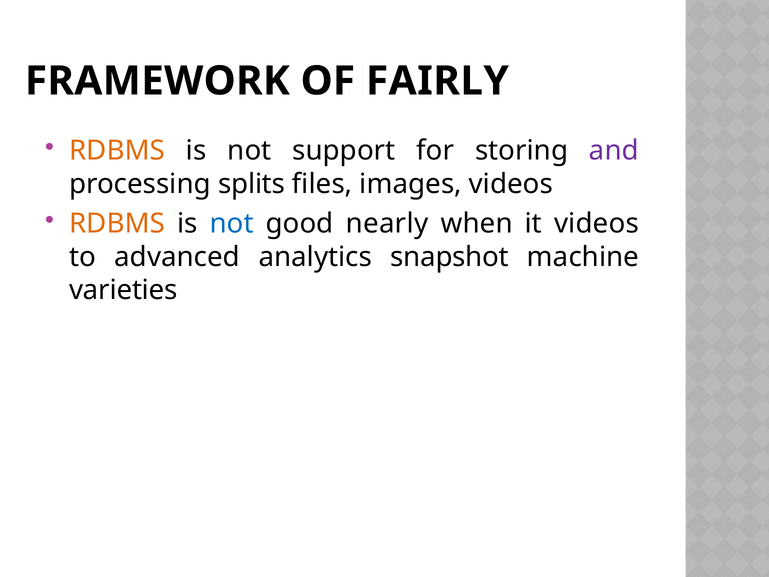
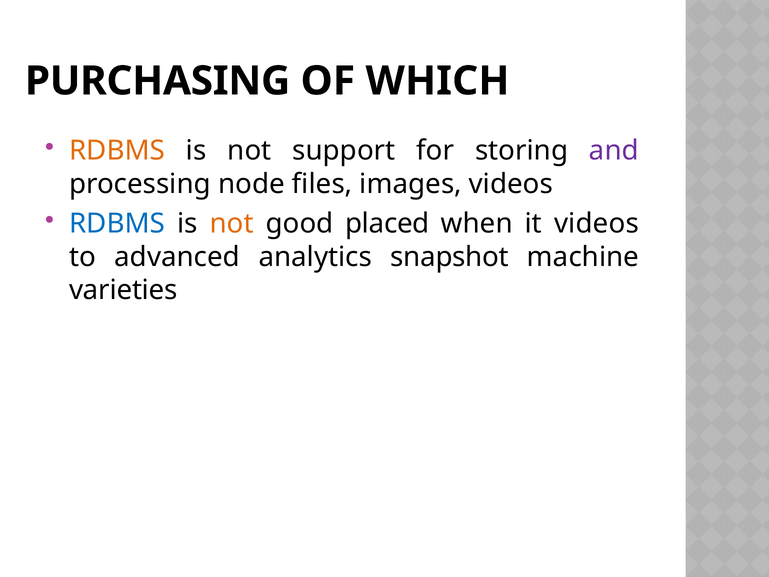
FRAMEWORK: FRAMEWORK -> PURCHASING (158, 81)
FAIRLY: FAIRLY -> WHICH (437, 81)
splits: splits -> node (251, 184)
RDBMS colour: orange -> blue (117, 224)
not colour: blue -> orange (232, 224)
nearly: nearly -> placed (387, 224)
